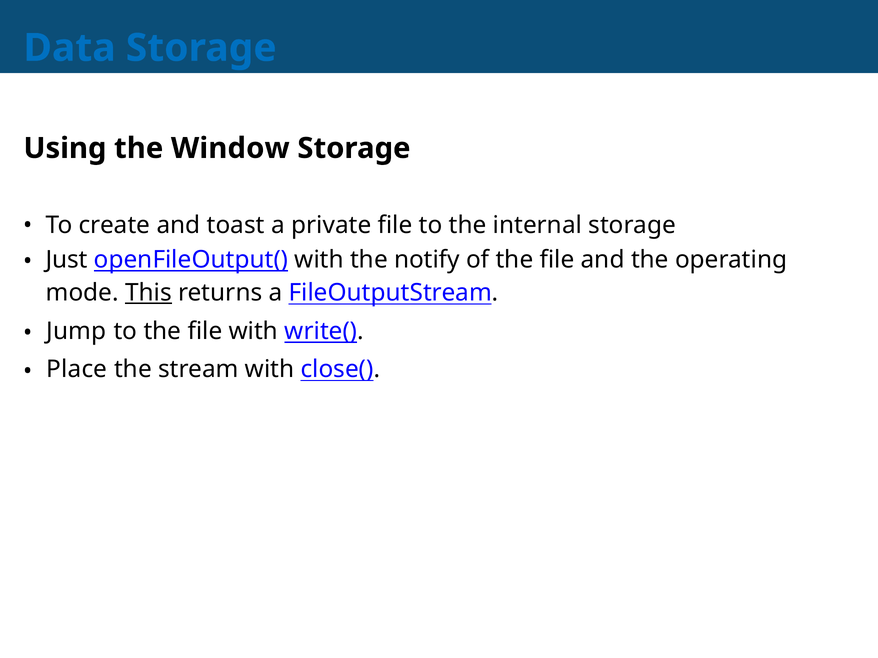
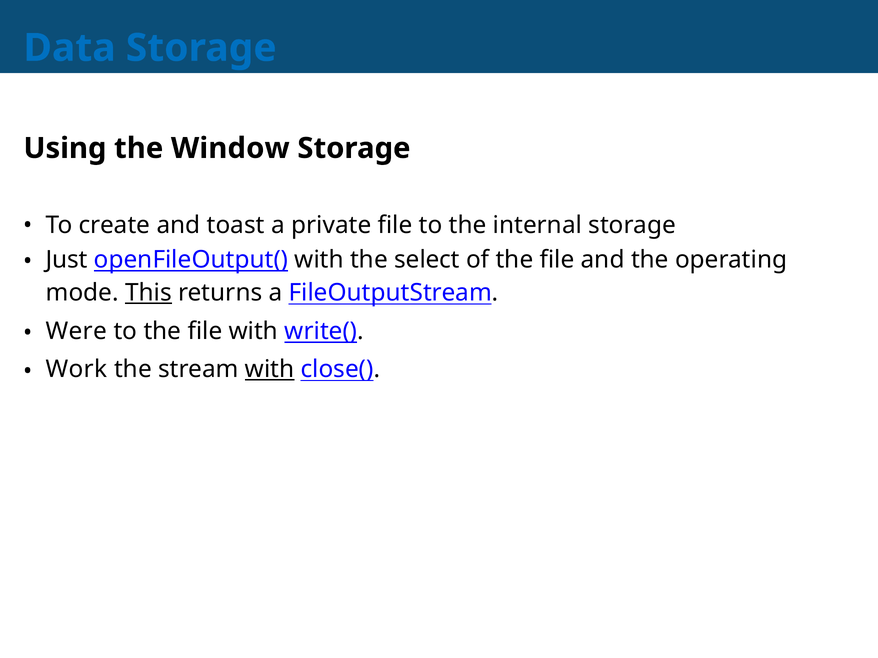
notify: notify -> select (427, 260)
Jump: Jump -> Were (76, 331)
Place: Place -> Work (77, 370)
with underline: none -> present (270, 370)
